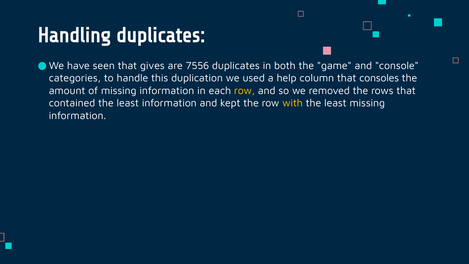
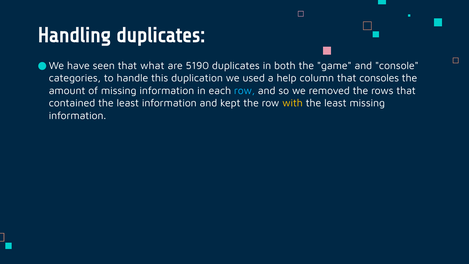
gives: gives -> what (152, 66)
7556: 7556 -> 5190 (197, 66)
row colour: yellow -> light blue (245, 91)
